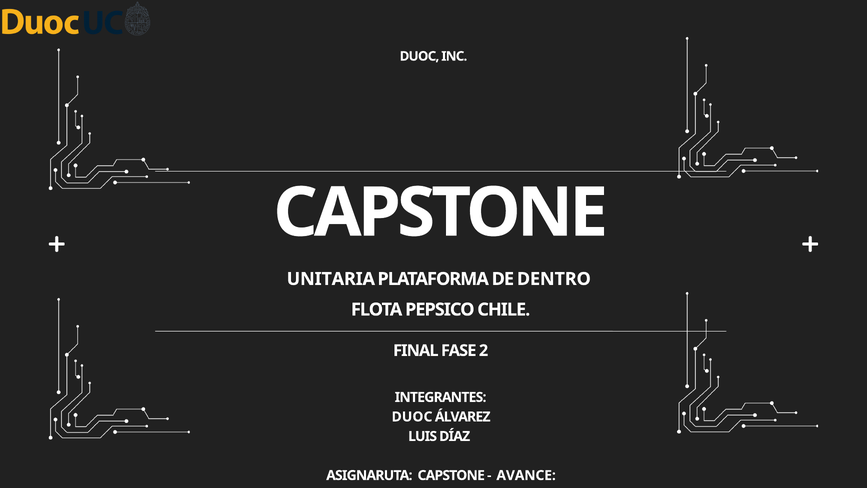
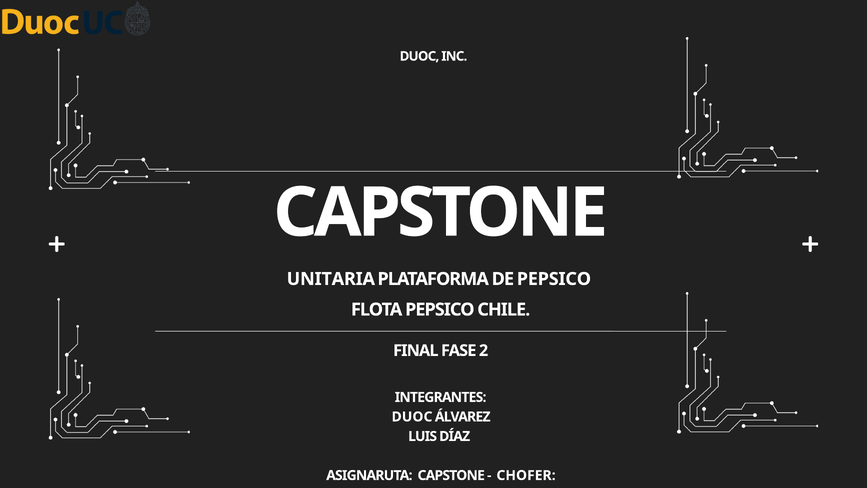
DE DENTRO: DENTRO -> PEPSICO (554, 279)
AVANCE: AVANCE -> CHOFER (526, 475)
